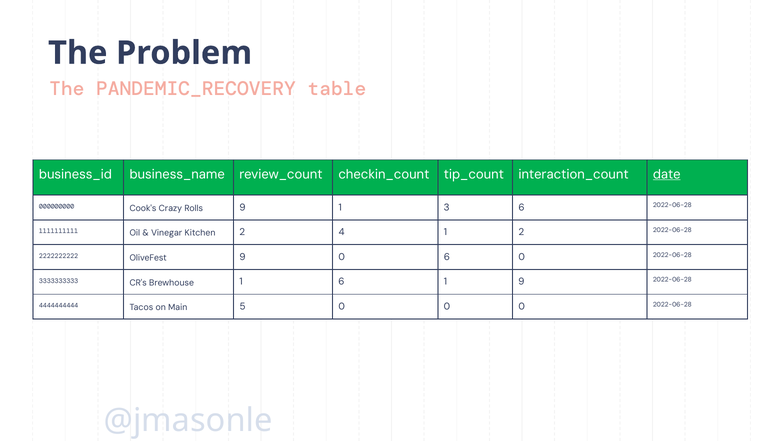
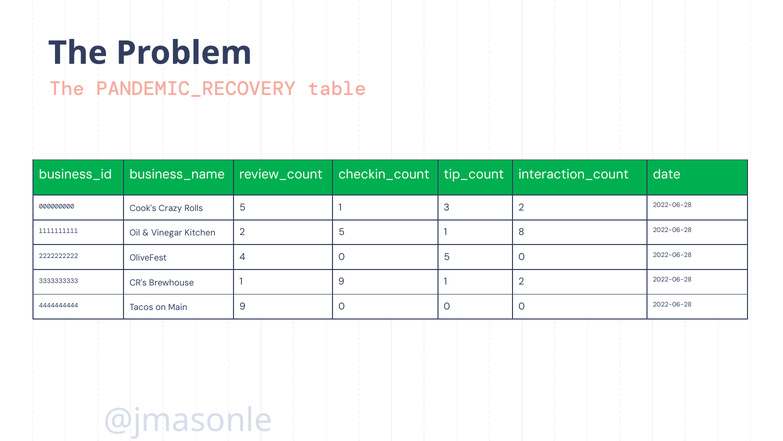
date underline: present -> none (667, 174)
Rolls 9: 9 -> 5 (242, 207)
3 6: 6 -> 2 (521, 207)
2 4: 4 -> 5 (342, 232)
1 2: 2 -> 8 (521, 232)
OliveFest 9: 9 -> 4 (242, 257)
0 6: 6 -> 5 (447, 257)
1 6: 6 -> 9 (341, 281)
1 9: 9 -> 2 (521, 281)
Main 5: 5 -> 9 (242, 306)
